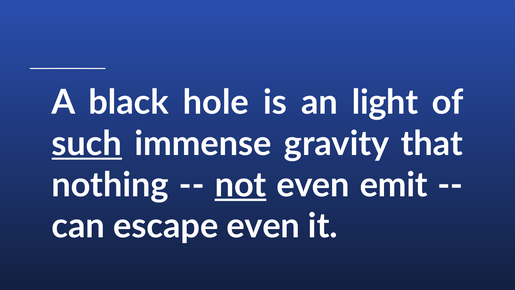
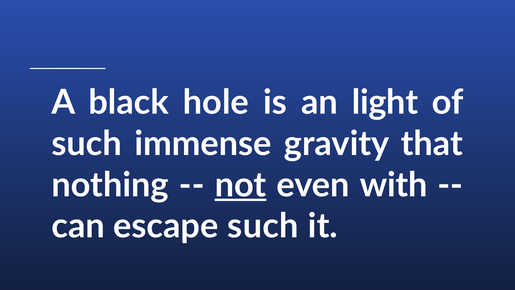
such underline: present -> none (87, 144)
emit: emit -> with (394, 185)
escape even: even -> such (263, 226)
